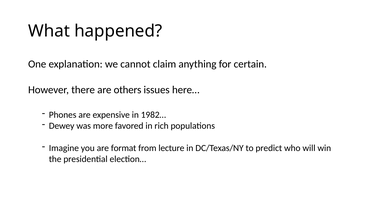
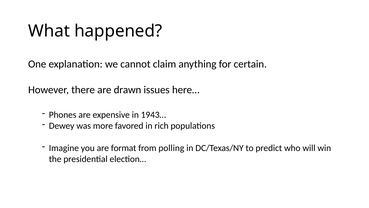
others: others -> drawn (128, 90)
1982…: 1982… -> 1943… (153, 115)
lecture: lecture -> polling (171, 148)
